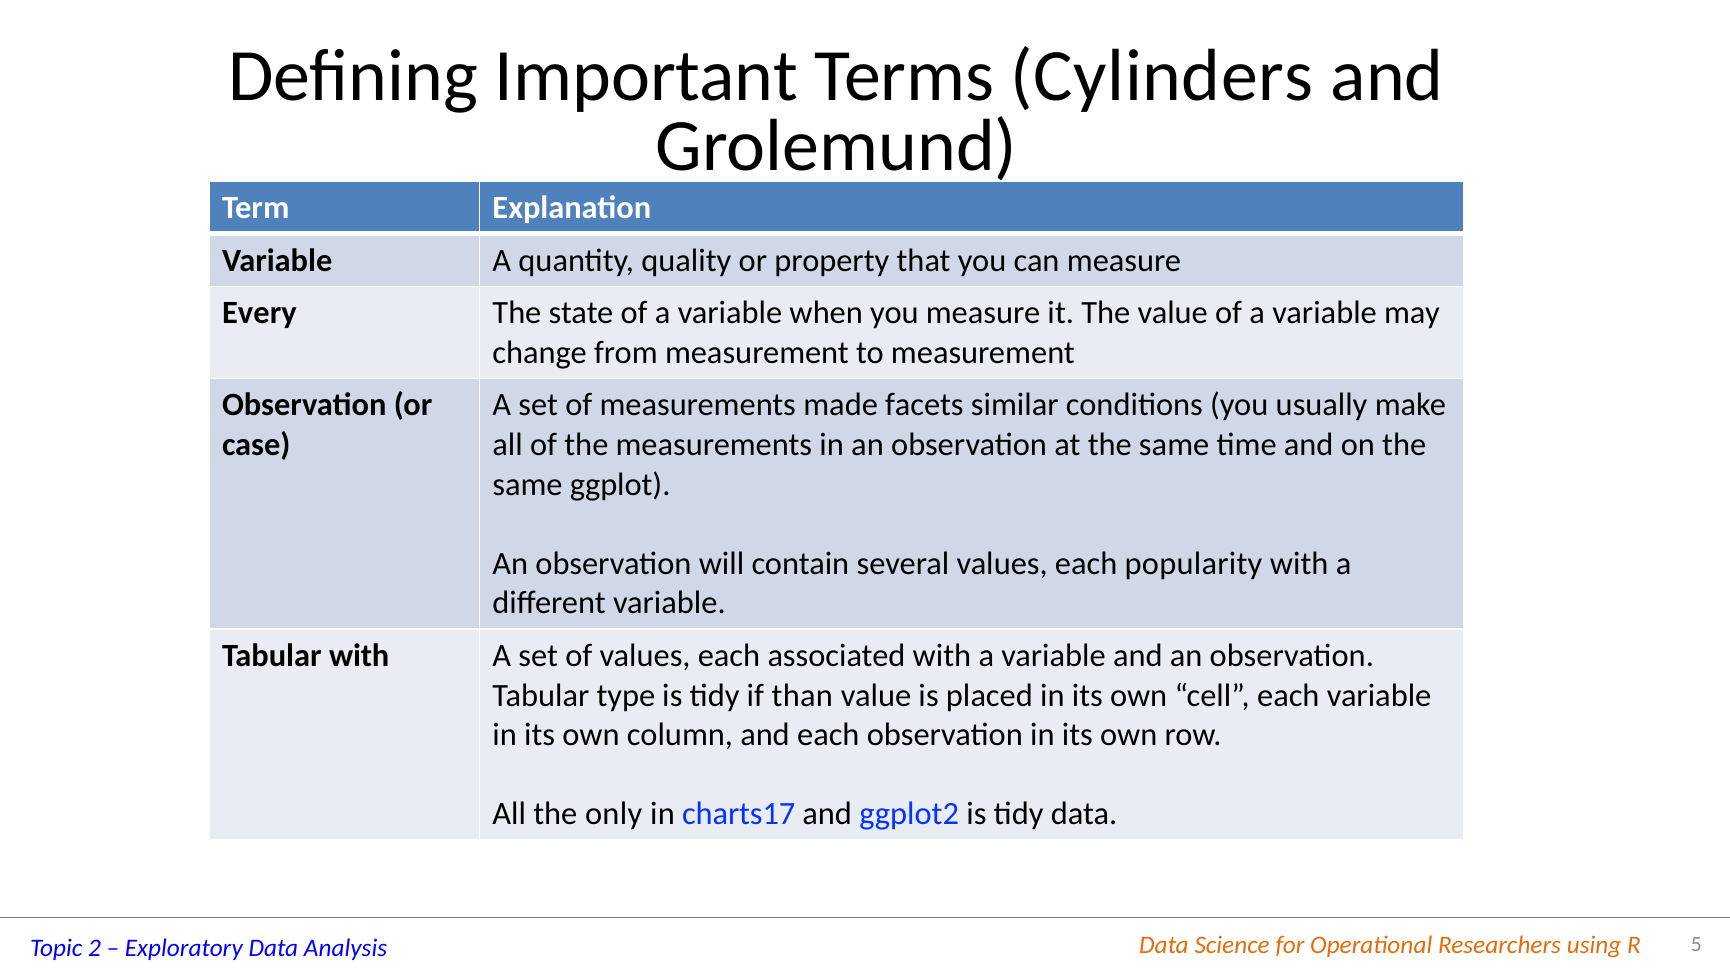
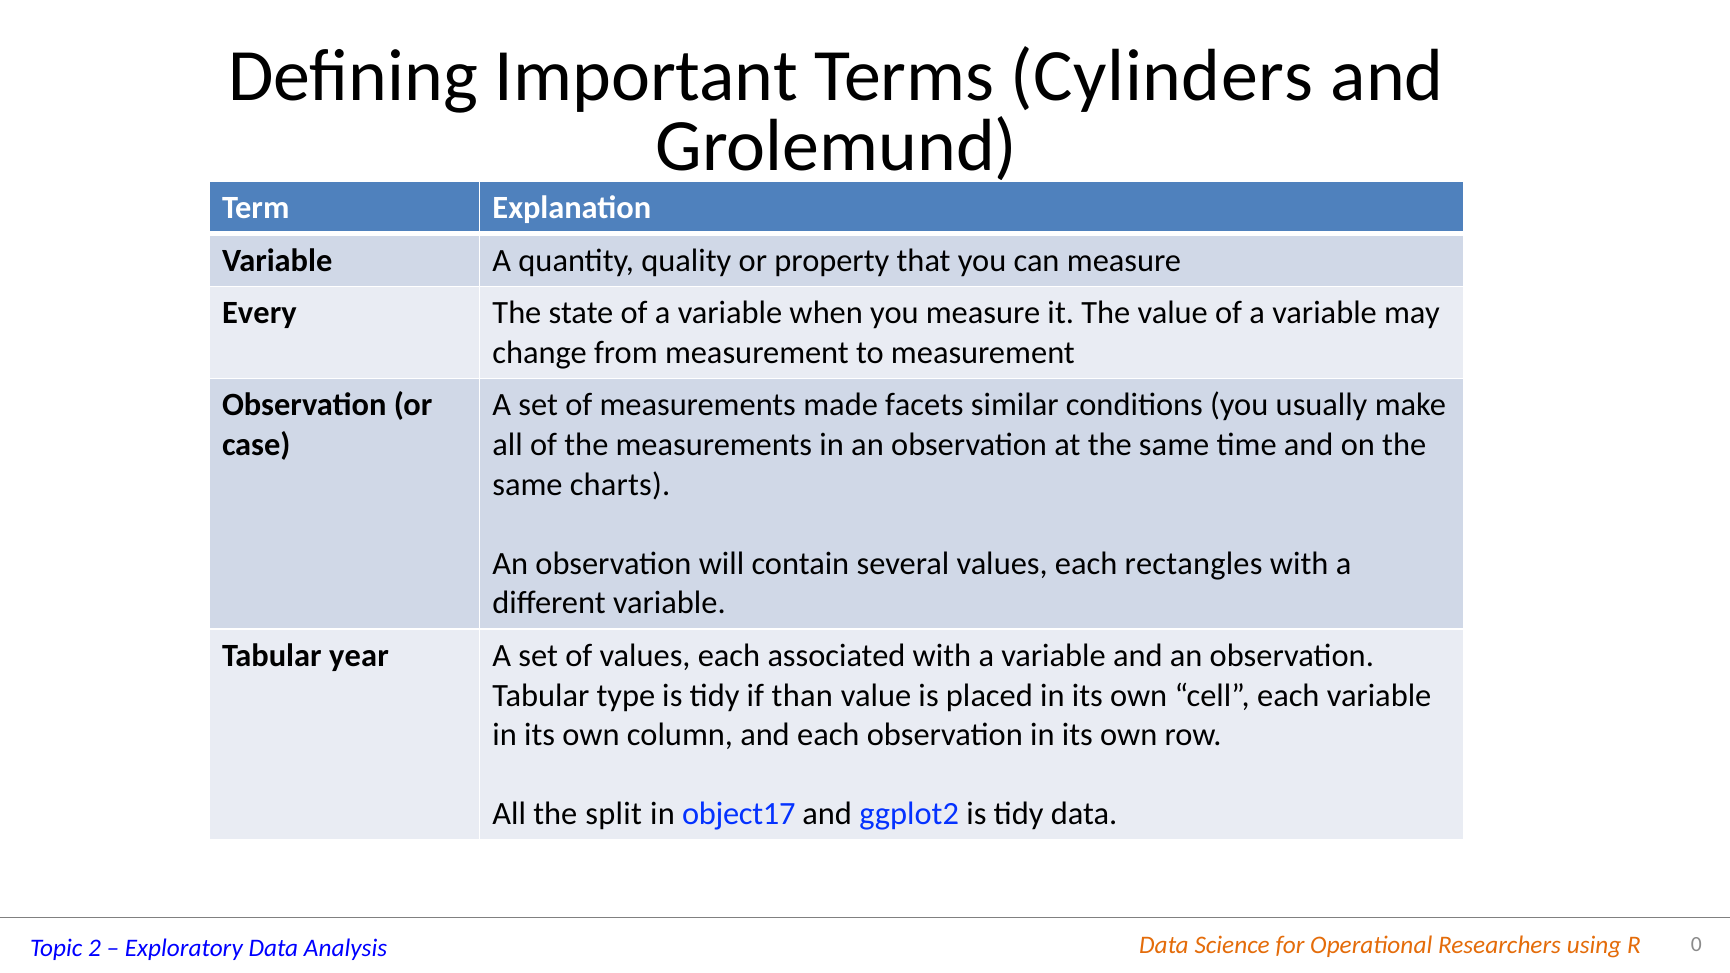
ggplot: ggplot -> charts (620, 484)
popularity: popularity -> rectangles (1194, 564)
Tabular with: with -> year (359, 656)
only: only -> split (614, 814)
charts17: charts17 -> object17 (739, 814)
5: 5 -> 0 (1696, 944)
